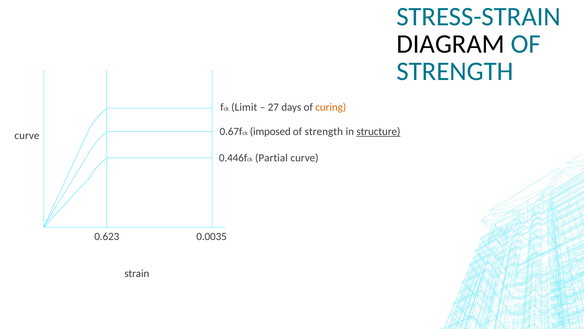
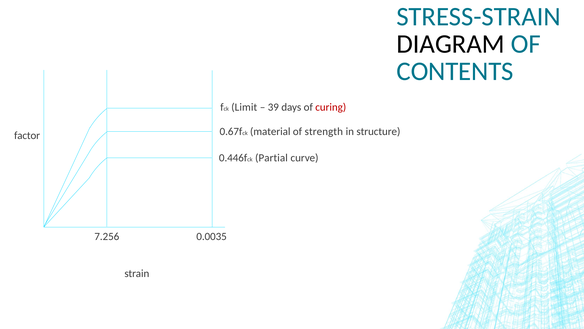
STRENGTH: STRENGTH -> CONTENTS (455, 71)
27: 27 -> 39 (273, 107)
curing colour: orange -> red (331, 107)
imposed: imposed -> material (270, 131)
structure underline: present -> none (378, 131)
curve: curve -> factor (27, 135)
0.623: 0.623 -> 7.256 (107, 236)
